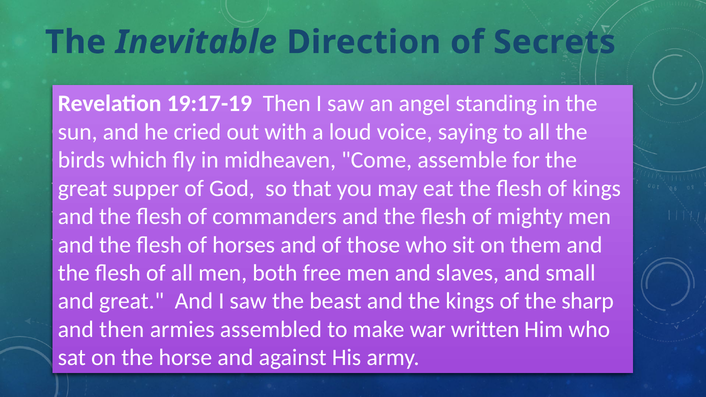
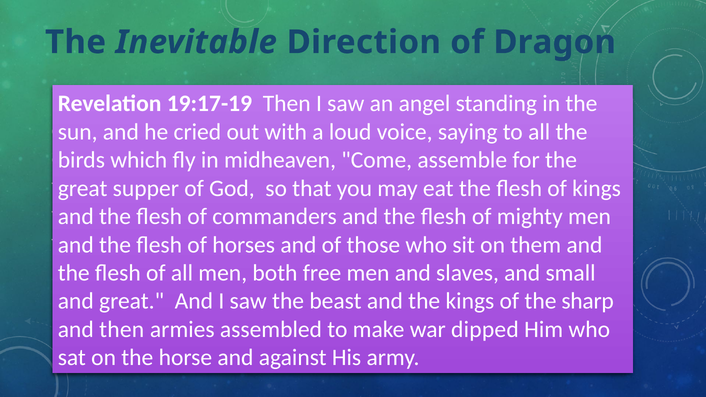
Secrets: Secrets -> Dragon (555, 42)
war written: written -> dipped (485, 330)
